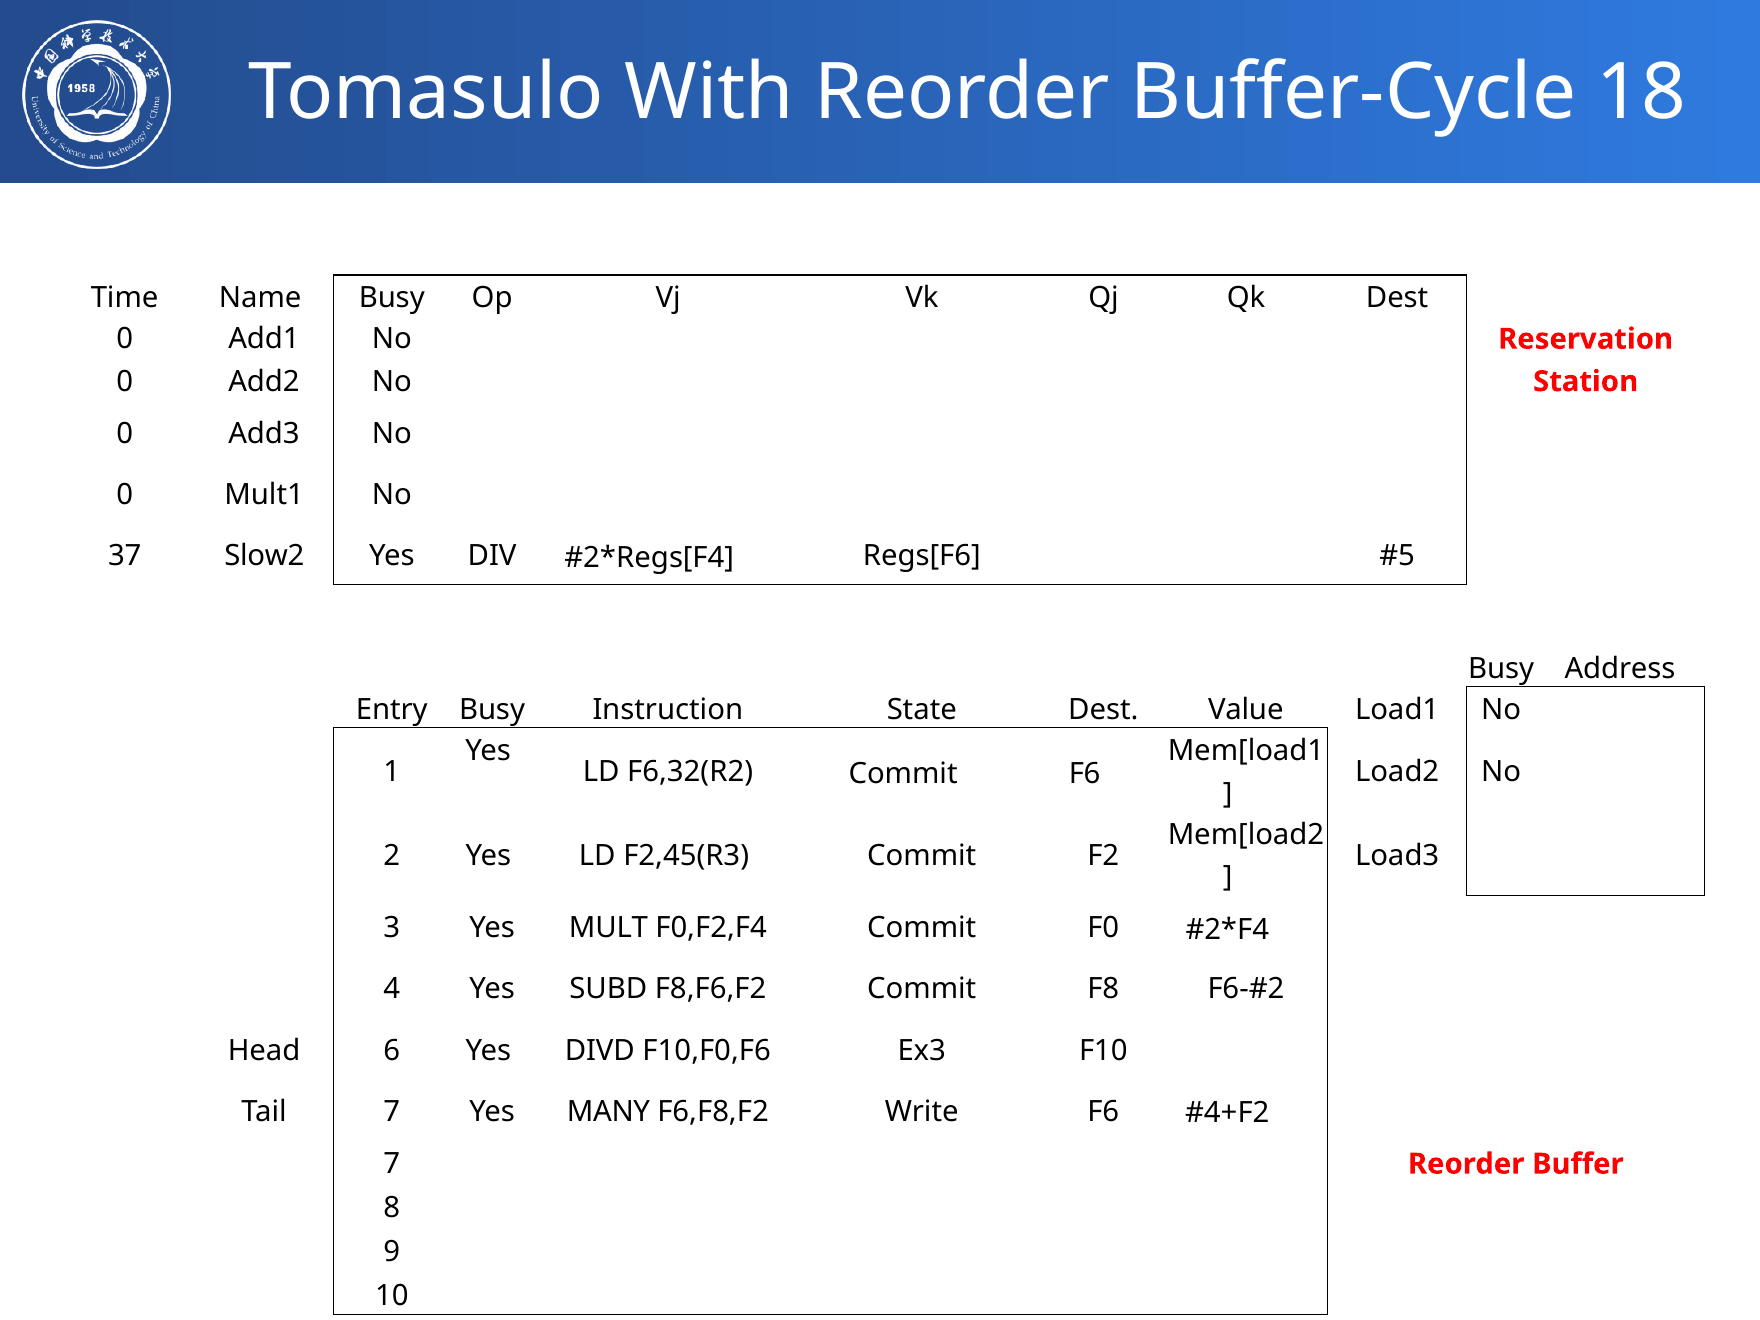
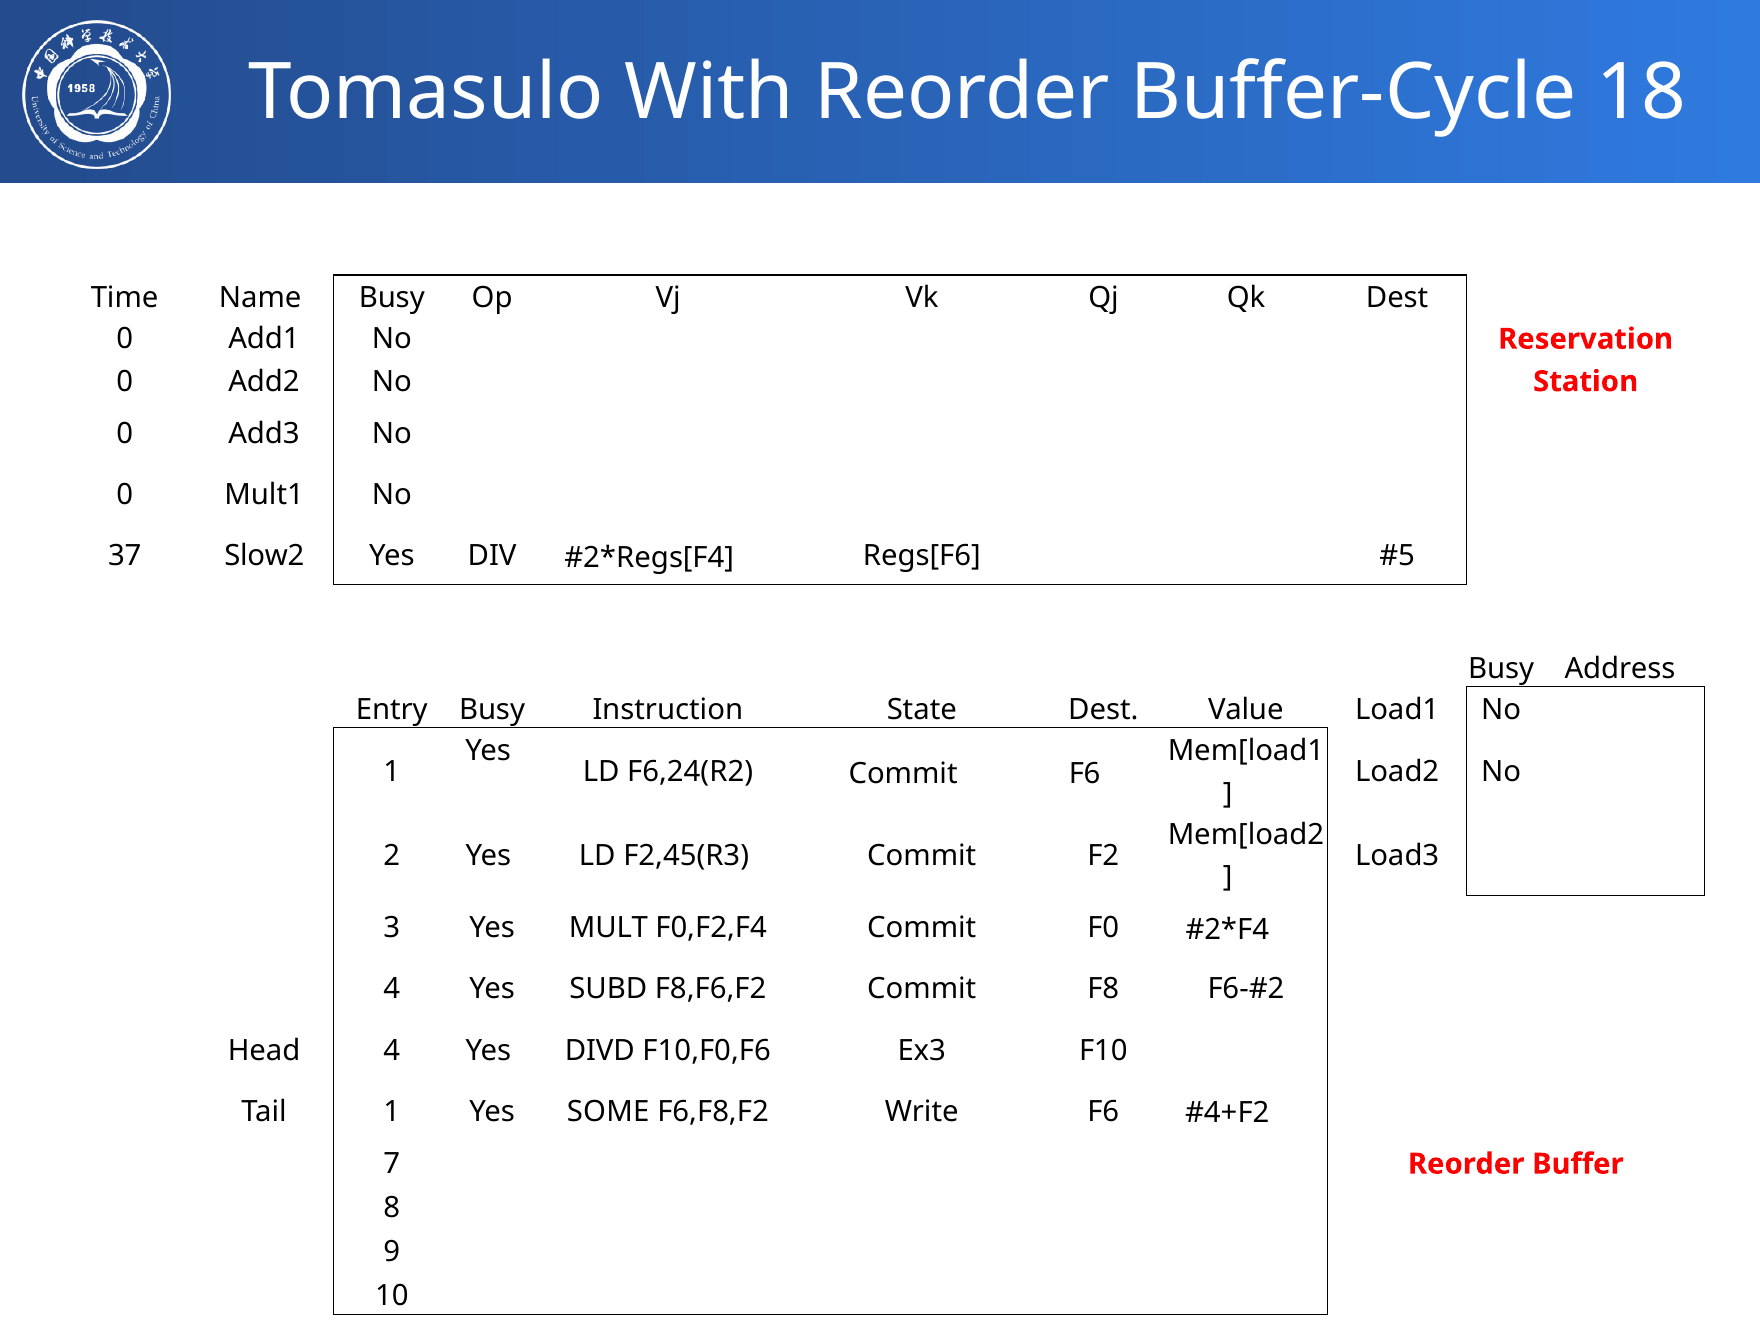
F6,32(R2: F6,32(R2 -> F6,24(R2 (690, 772)
Head 6: 6 -> 4 (392, 1050)
Tail 7: 7 -> 1 (392, 1112)
MANY: MANY -> SOME (608, 1112)
